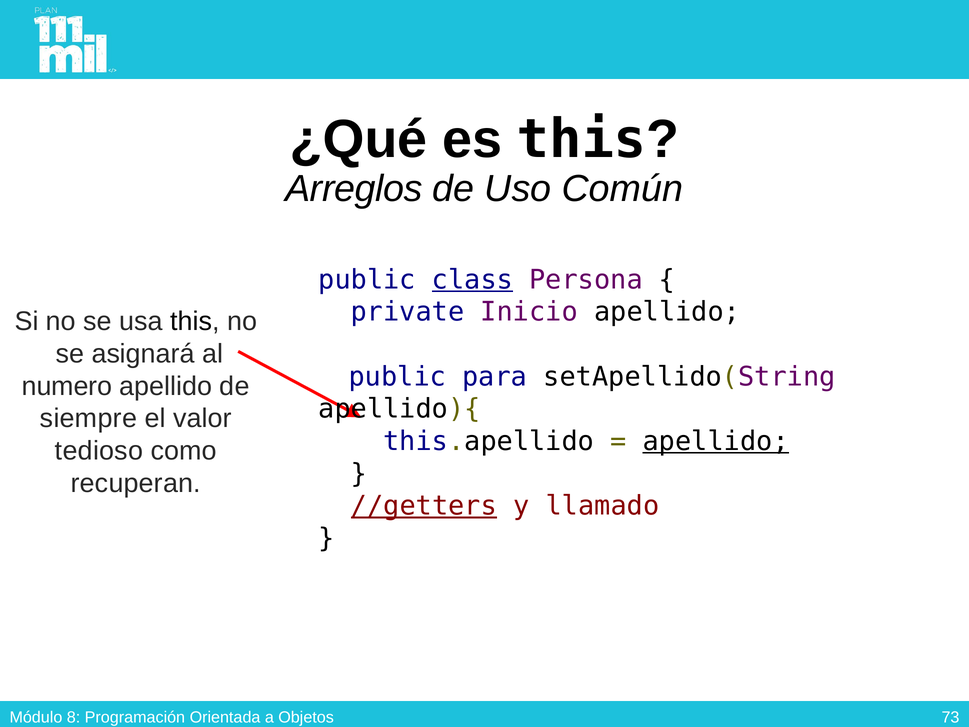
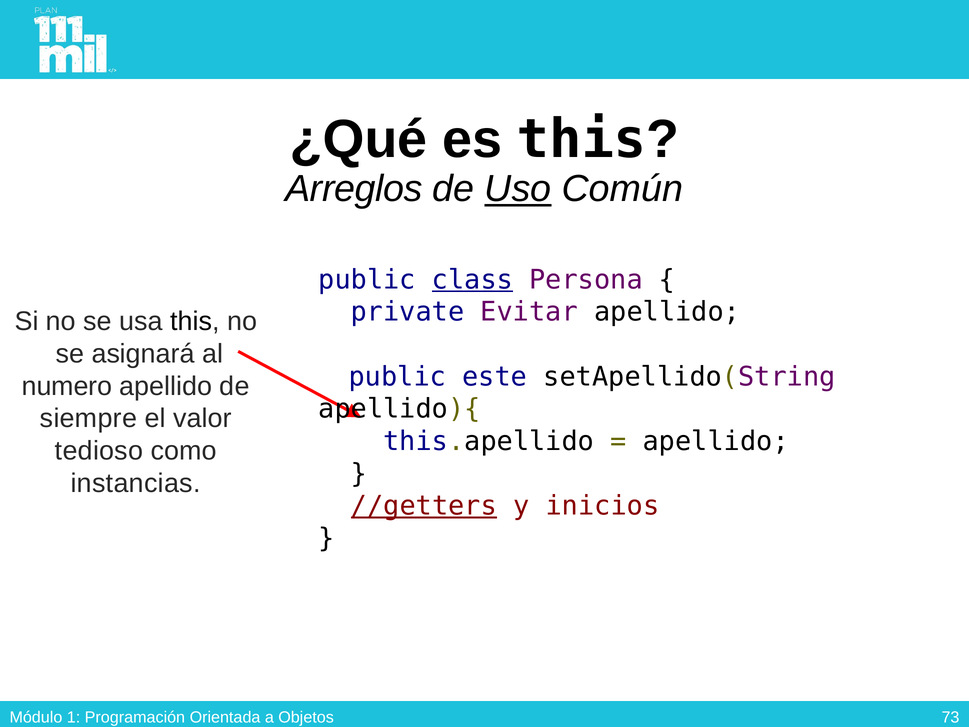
Uso underline: none -> present (518, 189)
Inicio: Inicio -> Evitar (529, 312)
para: para -> este (495, 377)
apellido underline: present -> none (716, 441)
recuperan: recuperan -> instancias (136, 483)
llamado: llamado -> inicios (602, 506)
8: 8 -> 1 (74, 717)
